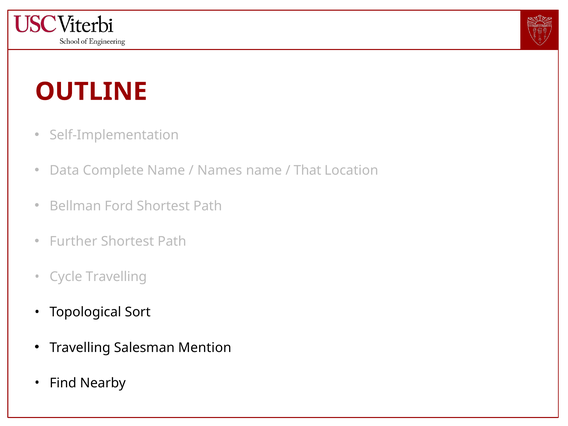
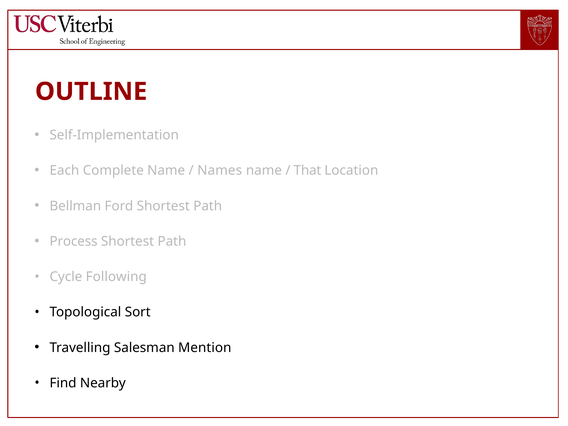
Data: Data -> Each (64, 170)
Further: Further -> Process (74, 241)
Cycle Travelling: Travelling -> Following (116, 277)
